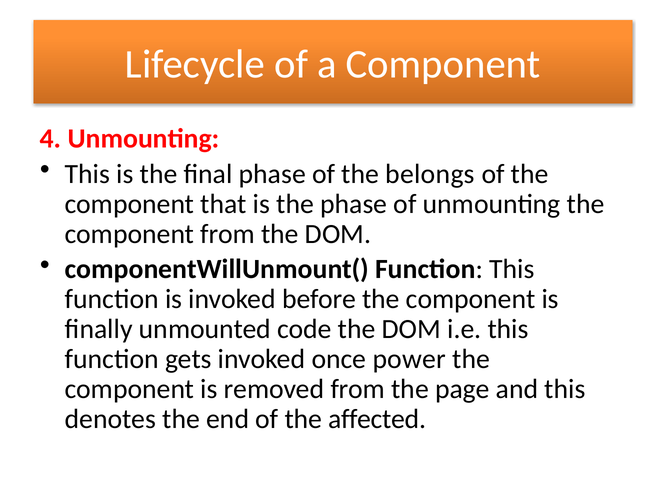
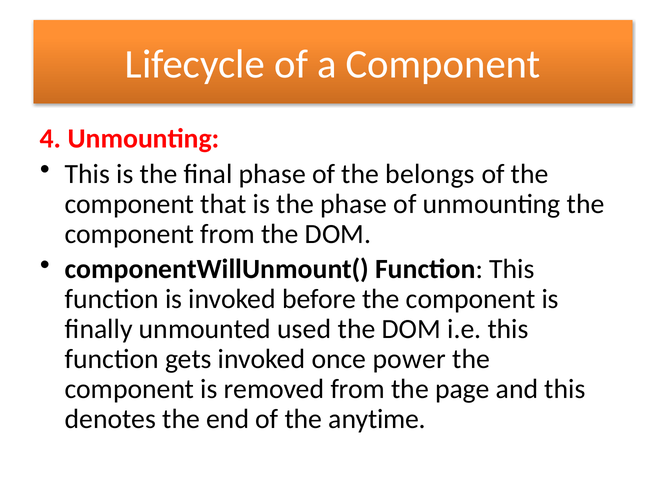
code: code -> used (304, 329)
affected: affected -> anytime (377, 419)
